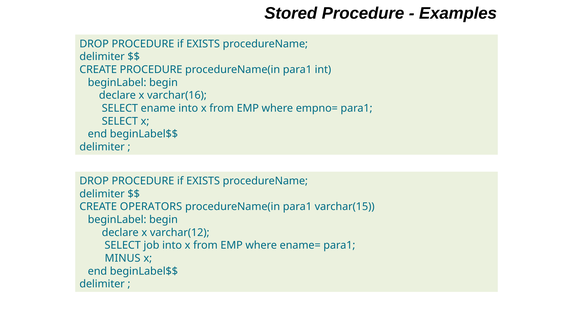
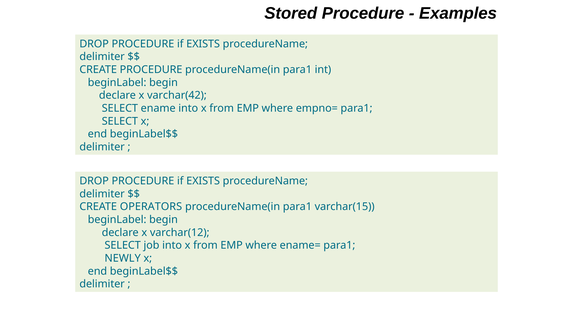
varchar(16: varchar(16 -> varchar(42 (177, 95)
MINUS: MINUS -> NEWLY (123, 259)
